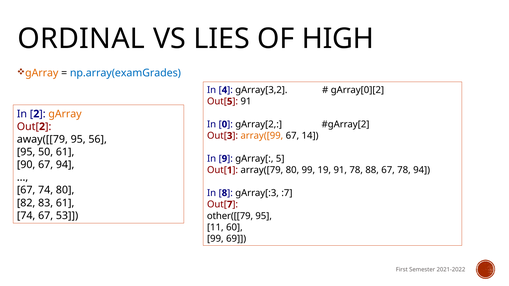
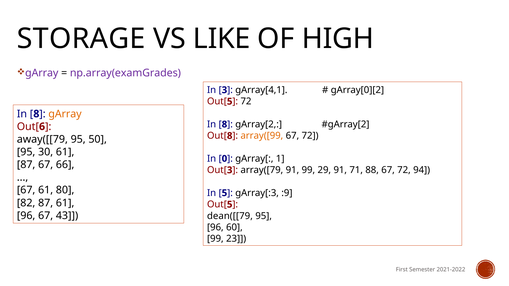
ORDINAL: ORDINAL -> STORAGE (81, 39)
LIES: LIES -> LIKE (222, 39)
gArray colour: orange -> purple (42, 73)
np.array(examGrades colour: blue -> purple (125, 73)
4: 4 -> 3 (224, 90)
gArray[3,2: gArray[3,2 -> gArray[4,1 (261, 90)
91: 91 -> 72 (246, 102)
2: 2 -> 8 (36, 114)
0: 0 -> 8 (224, 124)
2: 2 -> 6 (42, 127)
3: 3 -> 8 (230, 136)
14: 14 -> 72 (310, 136)
56: 56 -> 50 (98, 139)
50: 50 -> 30 (46, 152)
9: 9 -> 0 (224, 159)
gArray[ 5: 5 -> 1 (280, 159)
90: 90 -> 87 (26, 165)
67 94: 94 -> 66 (65, 165)
1: 1 -> 3 (230, 170)
array([79 80: 80 -> 91 (292, 170)
19: 19 -> 29 (324, 170)
91 78: 78 -> 71 (356, 170)
88 67 78: 78 -> 72 (404, 170)
67 74: 74 -> 61 (46, 190)
8: 8 -> 5 (224, 193)
:7: :7 -> :9 (287, 193)
82 83: 83 -> 87 (46, 203)
7: 7 -> 5 (230, 205)
74: 74 -> 96 (26, 216)
53: 53 -> 43 (67, 216)
other([[79: other([[79 -> dean([[79 (230, 216)
11: 11 -> 96 (215, 228)
69: 69 -> 23 (236, 239)
